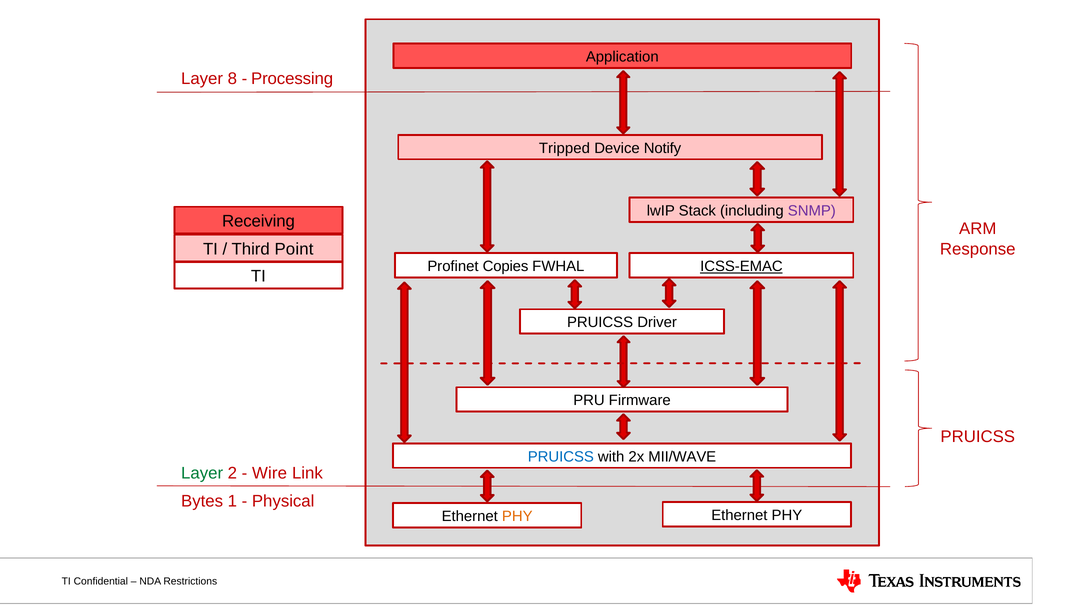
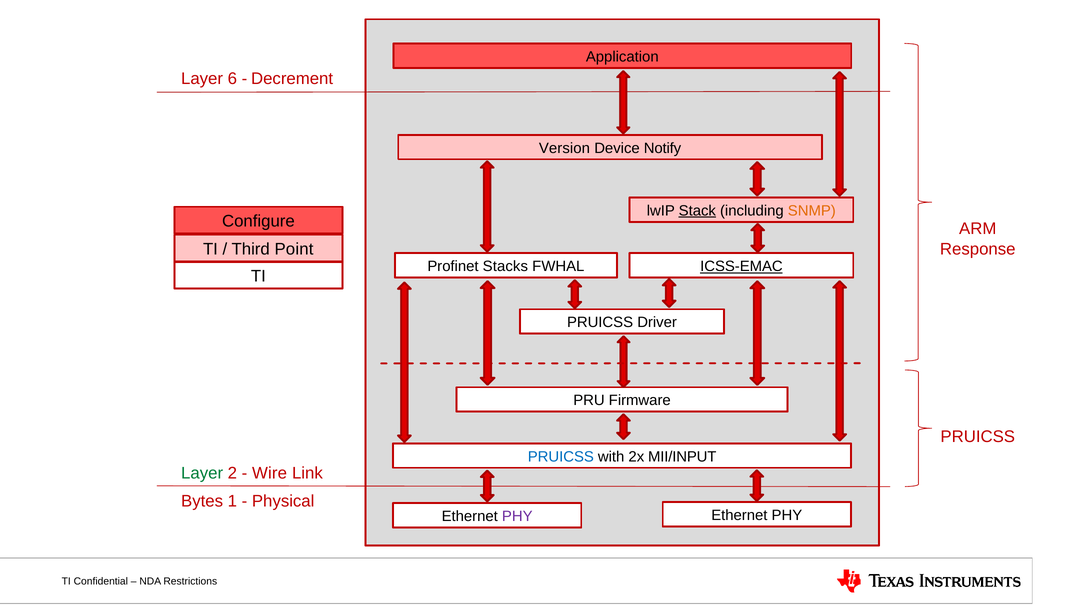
8: 8 -> 6 (232, 79)
Processing: Processing -> Decrement (292, 79)
Tripped: Tripped -> Version (564, 148)
Stack underline: none -> present (697, 211)
SNMP colour: purple -> orange (812, 211)
Receiving: Receiving -> Configure (258, 221)
Copies: Copies -> Stacks (505, 266)
MII/WAVE: MII/WAVE -> MII/INPUT (682, 456)
PHY colour: orange -> purple (517, 516)
